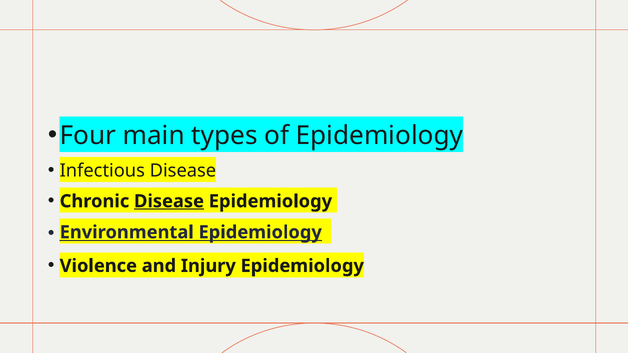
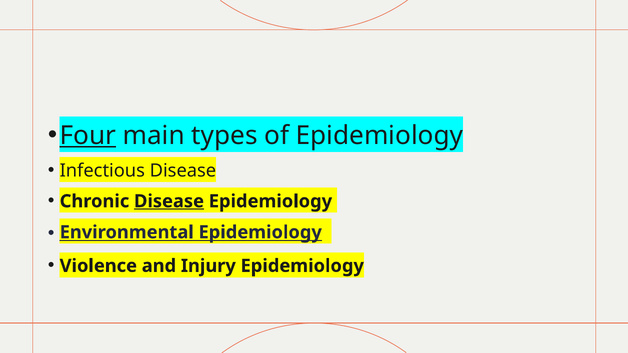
Four underline: none -> present (88, 136)
